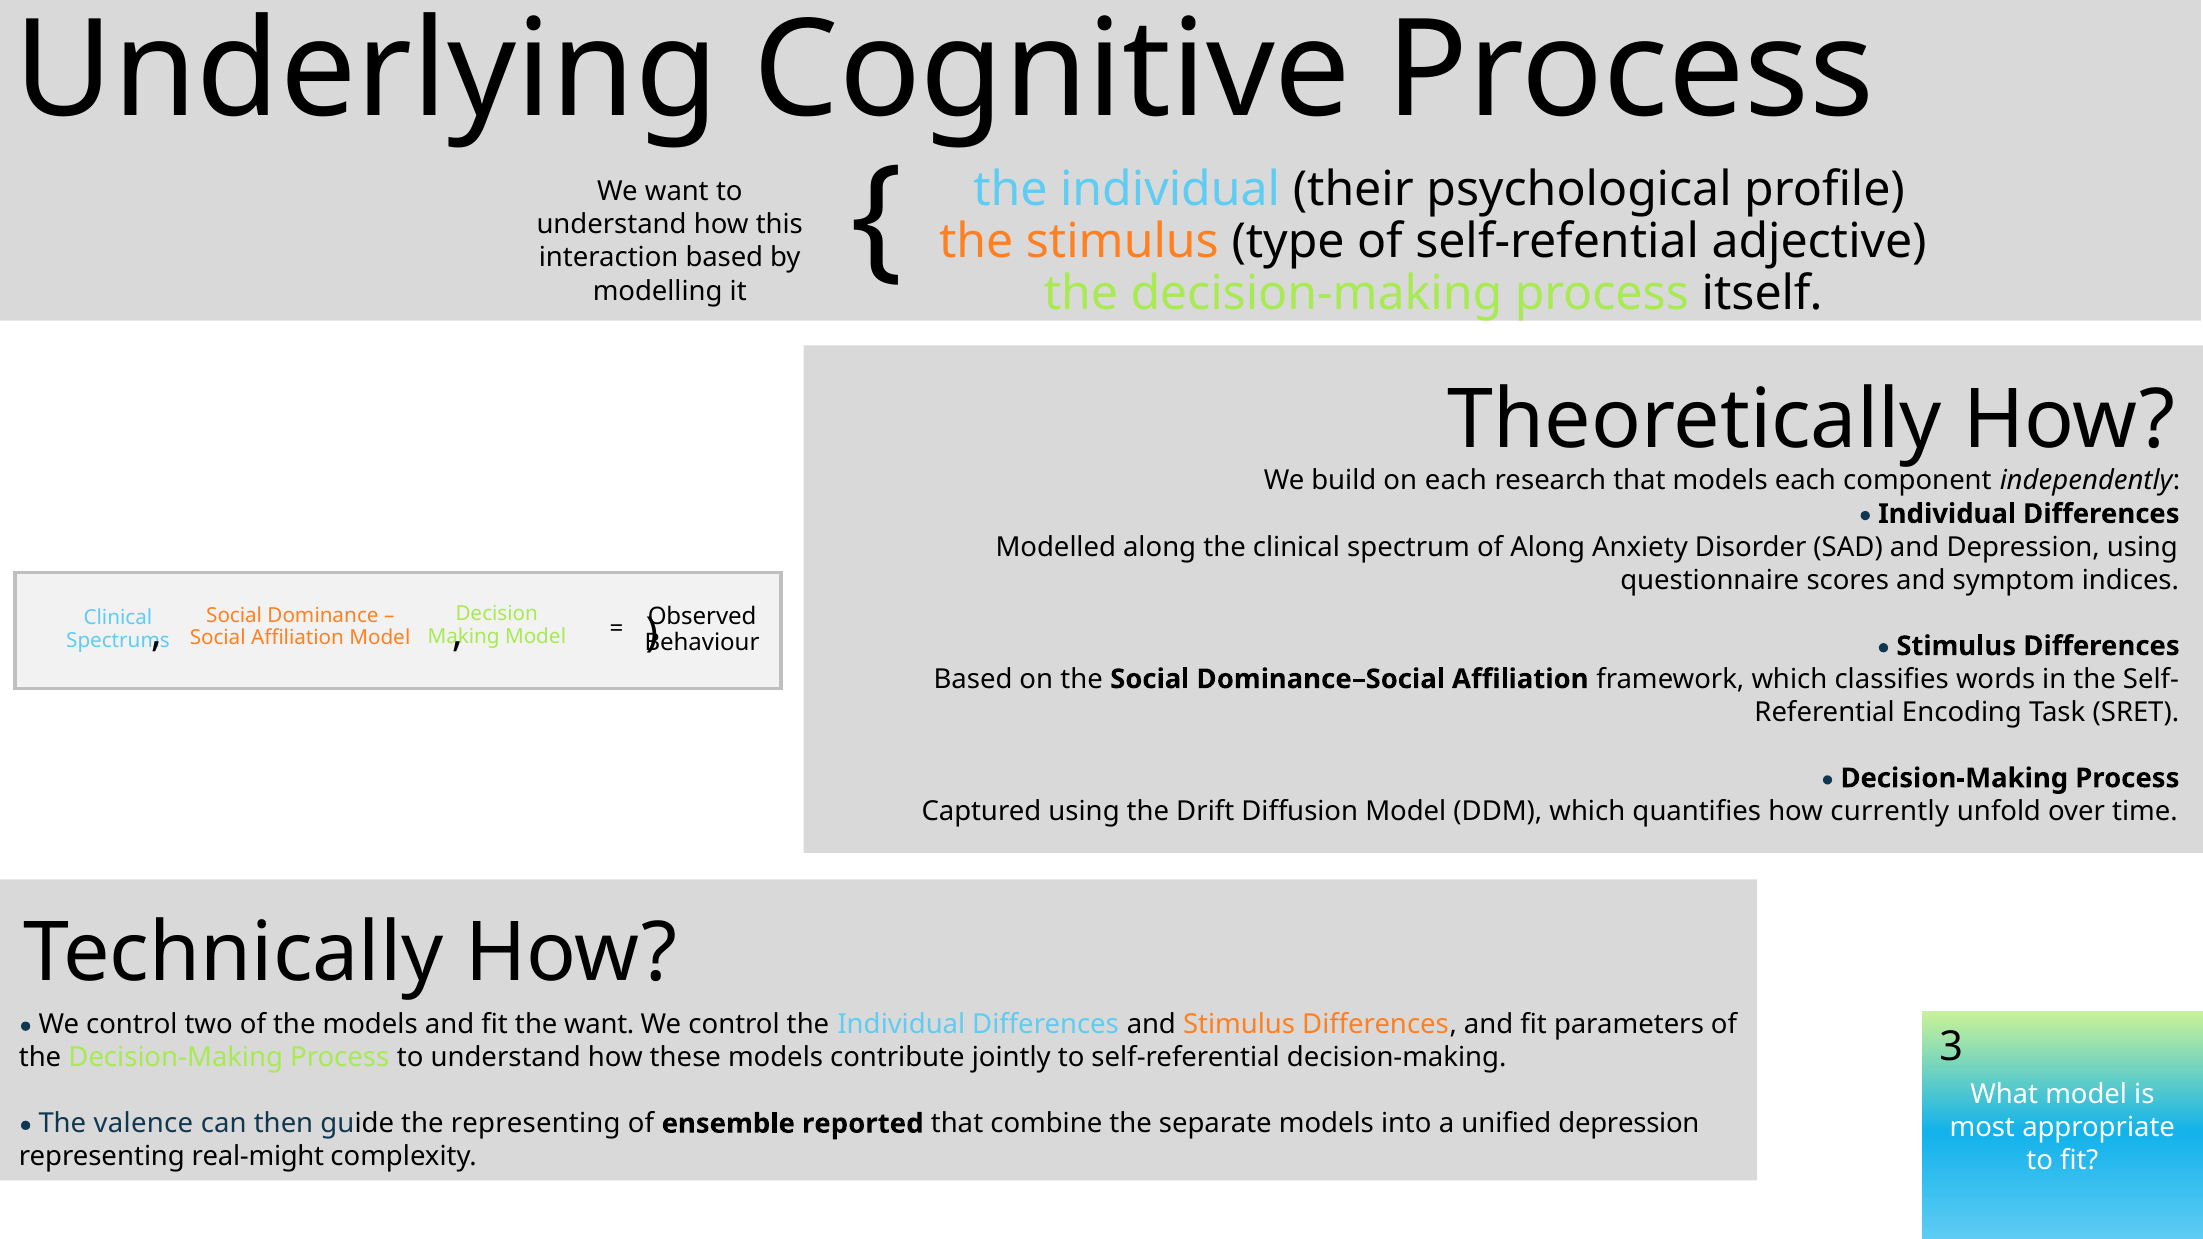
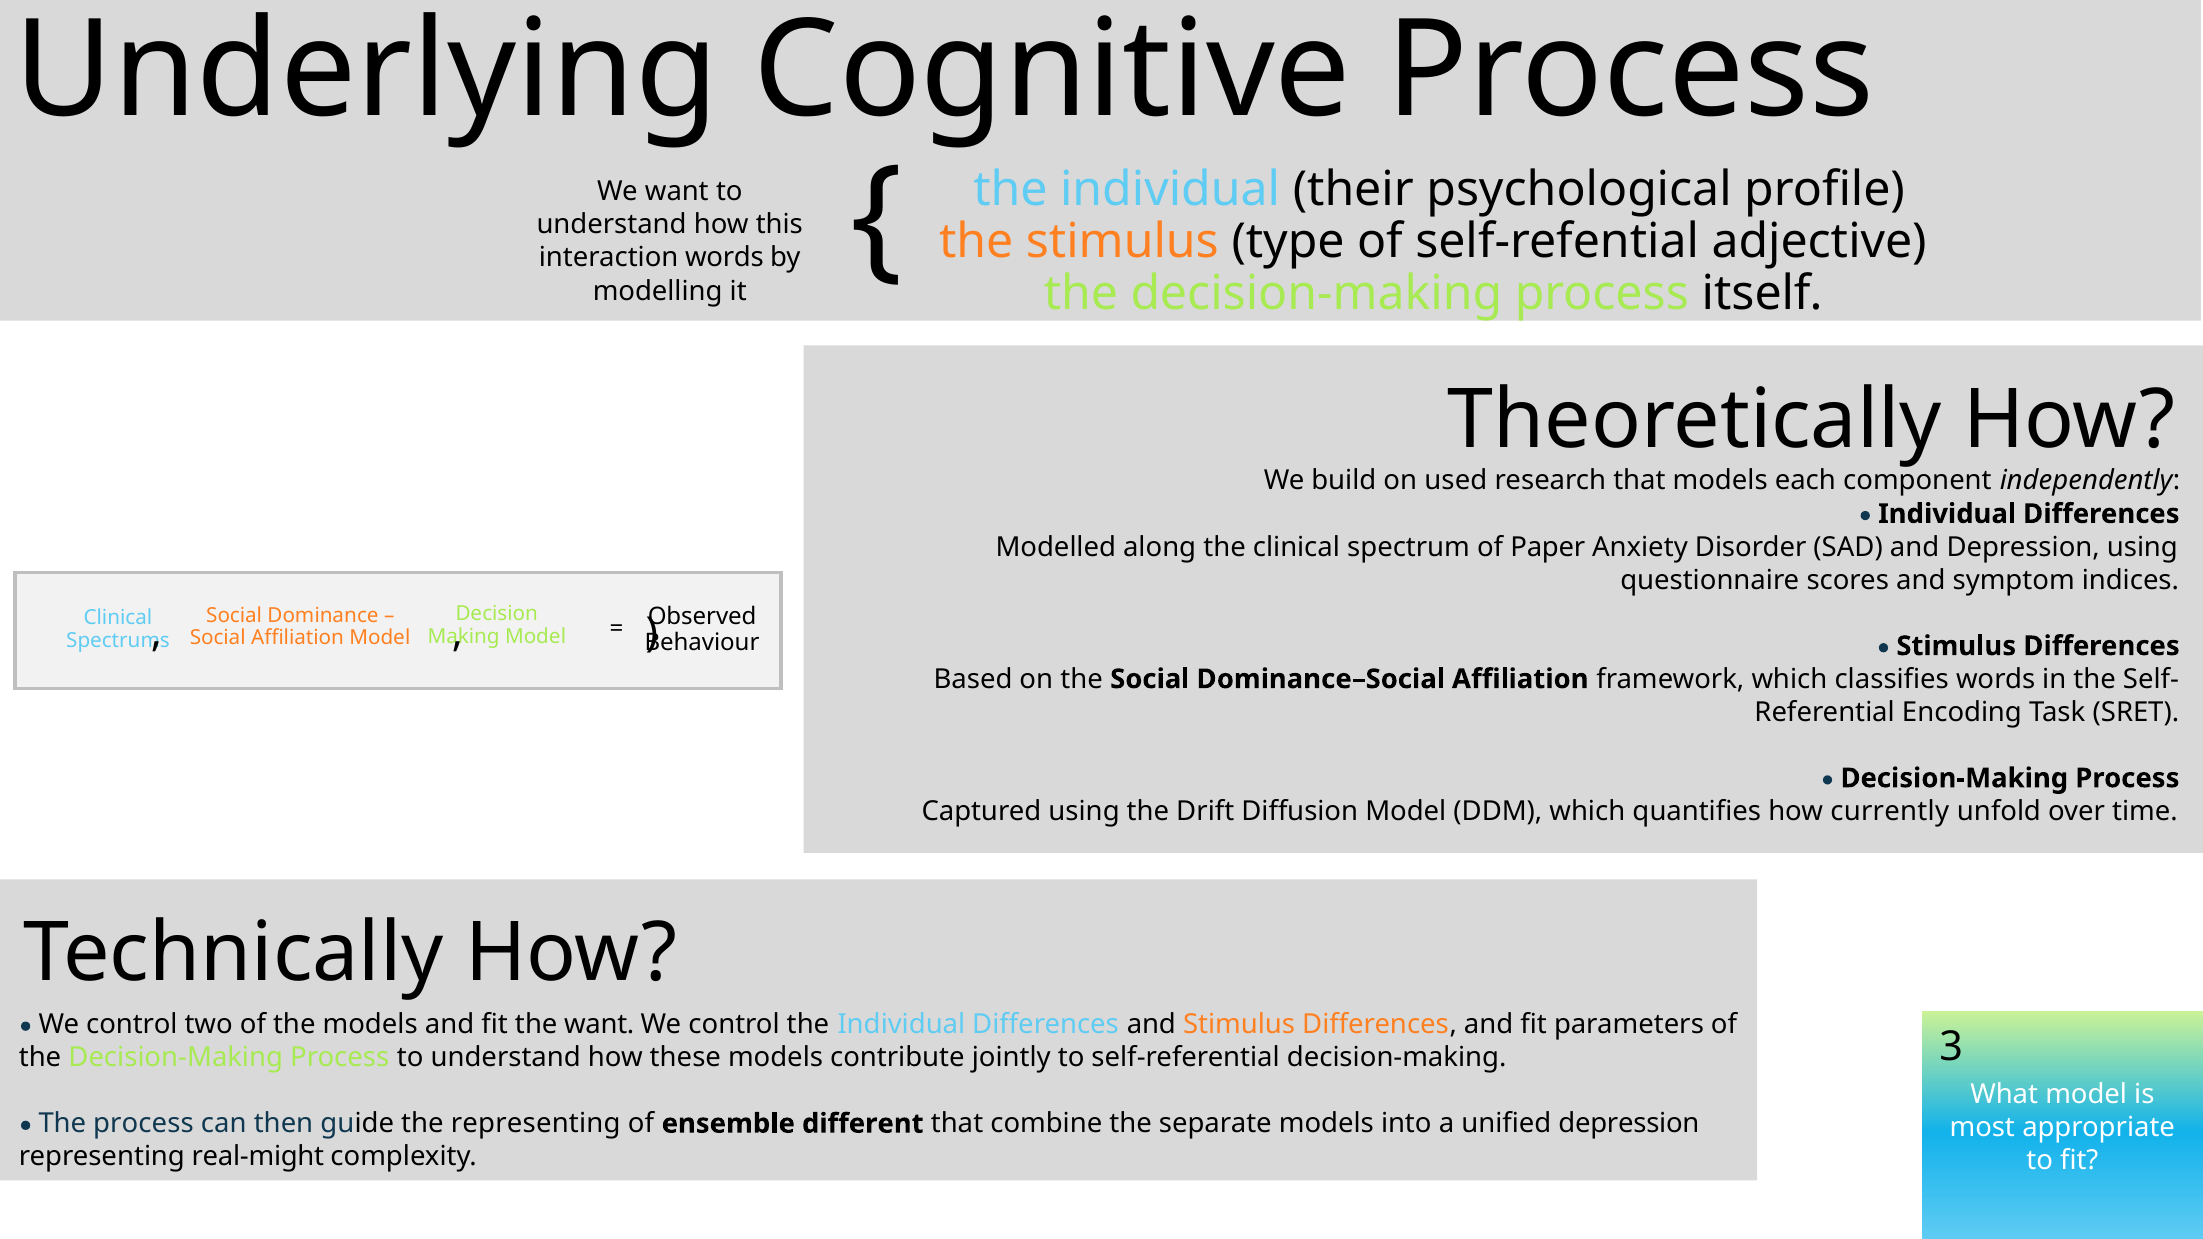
interaction based: based -> words (724, 258)
on each: each -> used (1456, 481)
of Along: Along -> Paper (1548, 547)
The valence: valence -> process (143, 1124)
reported: reported -> different (863, 1124)
